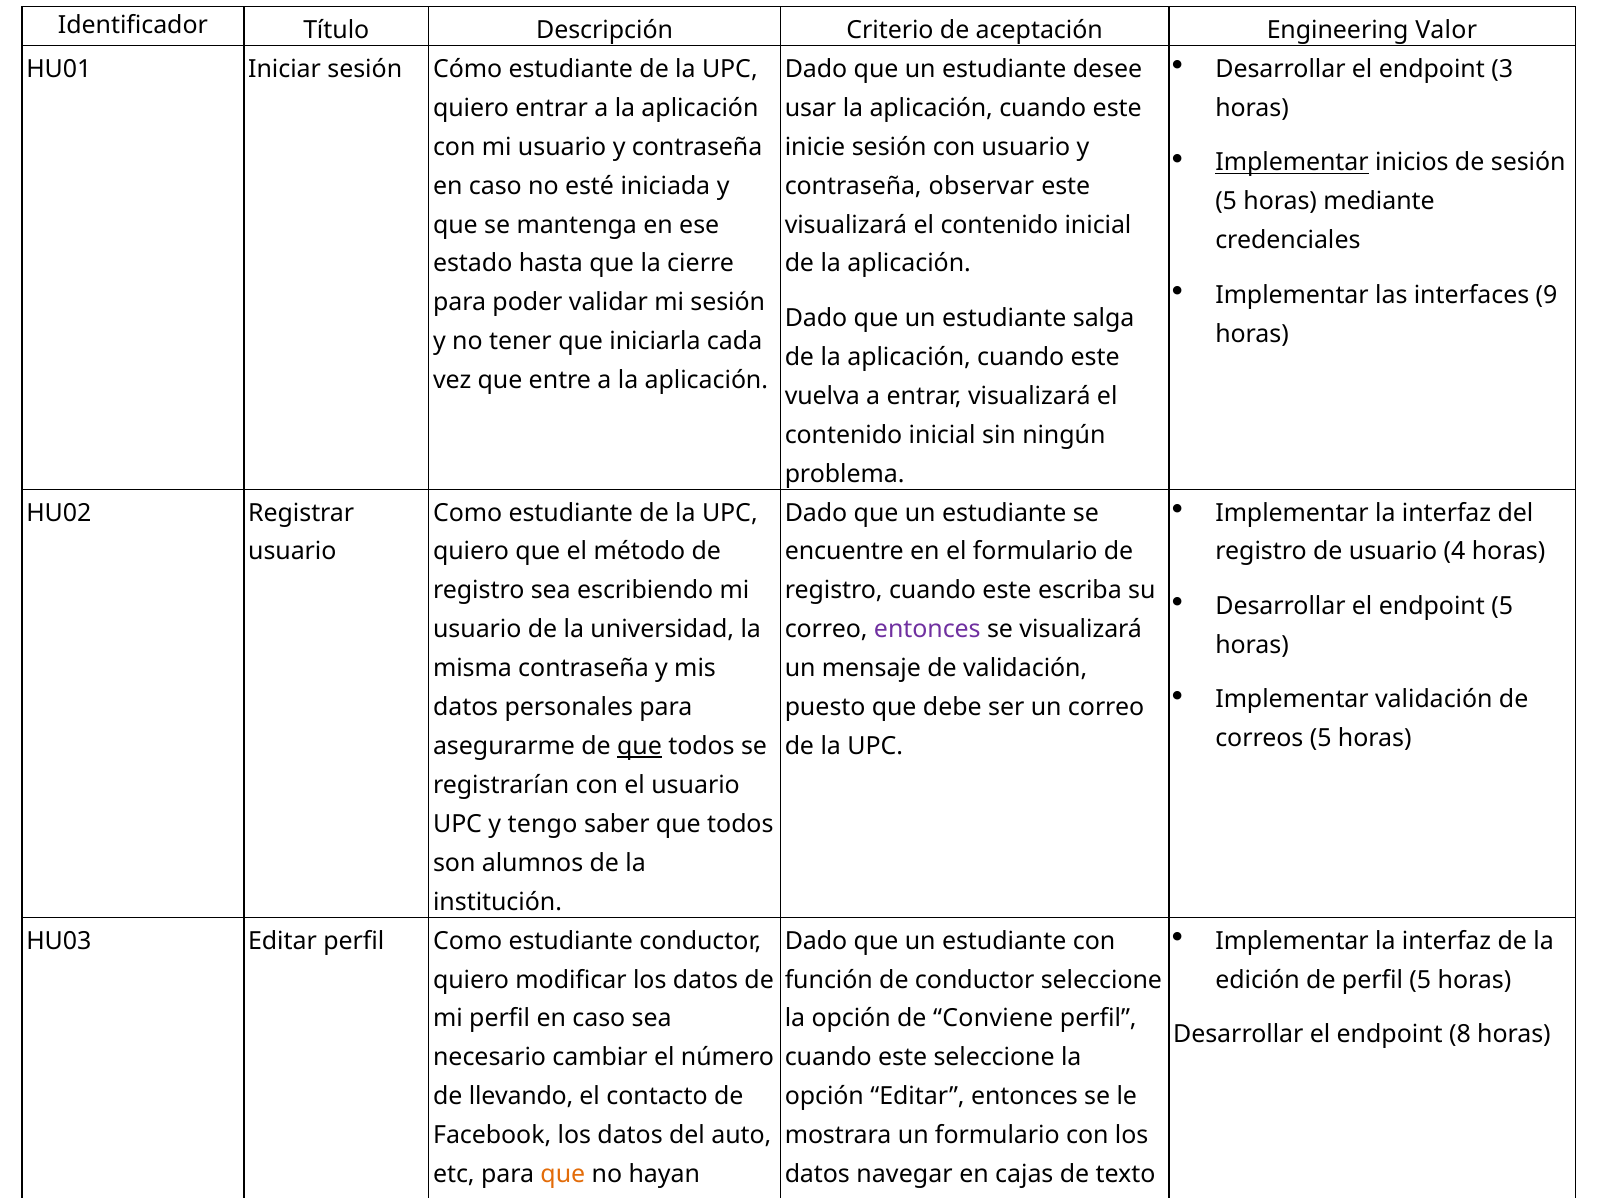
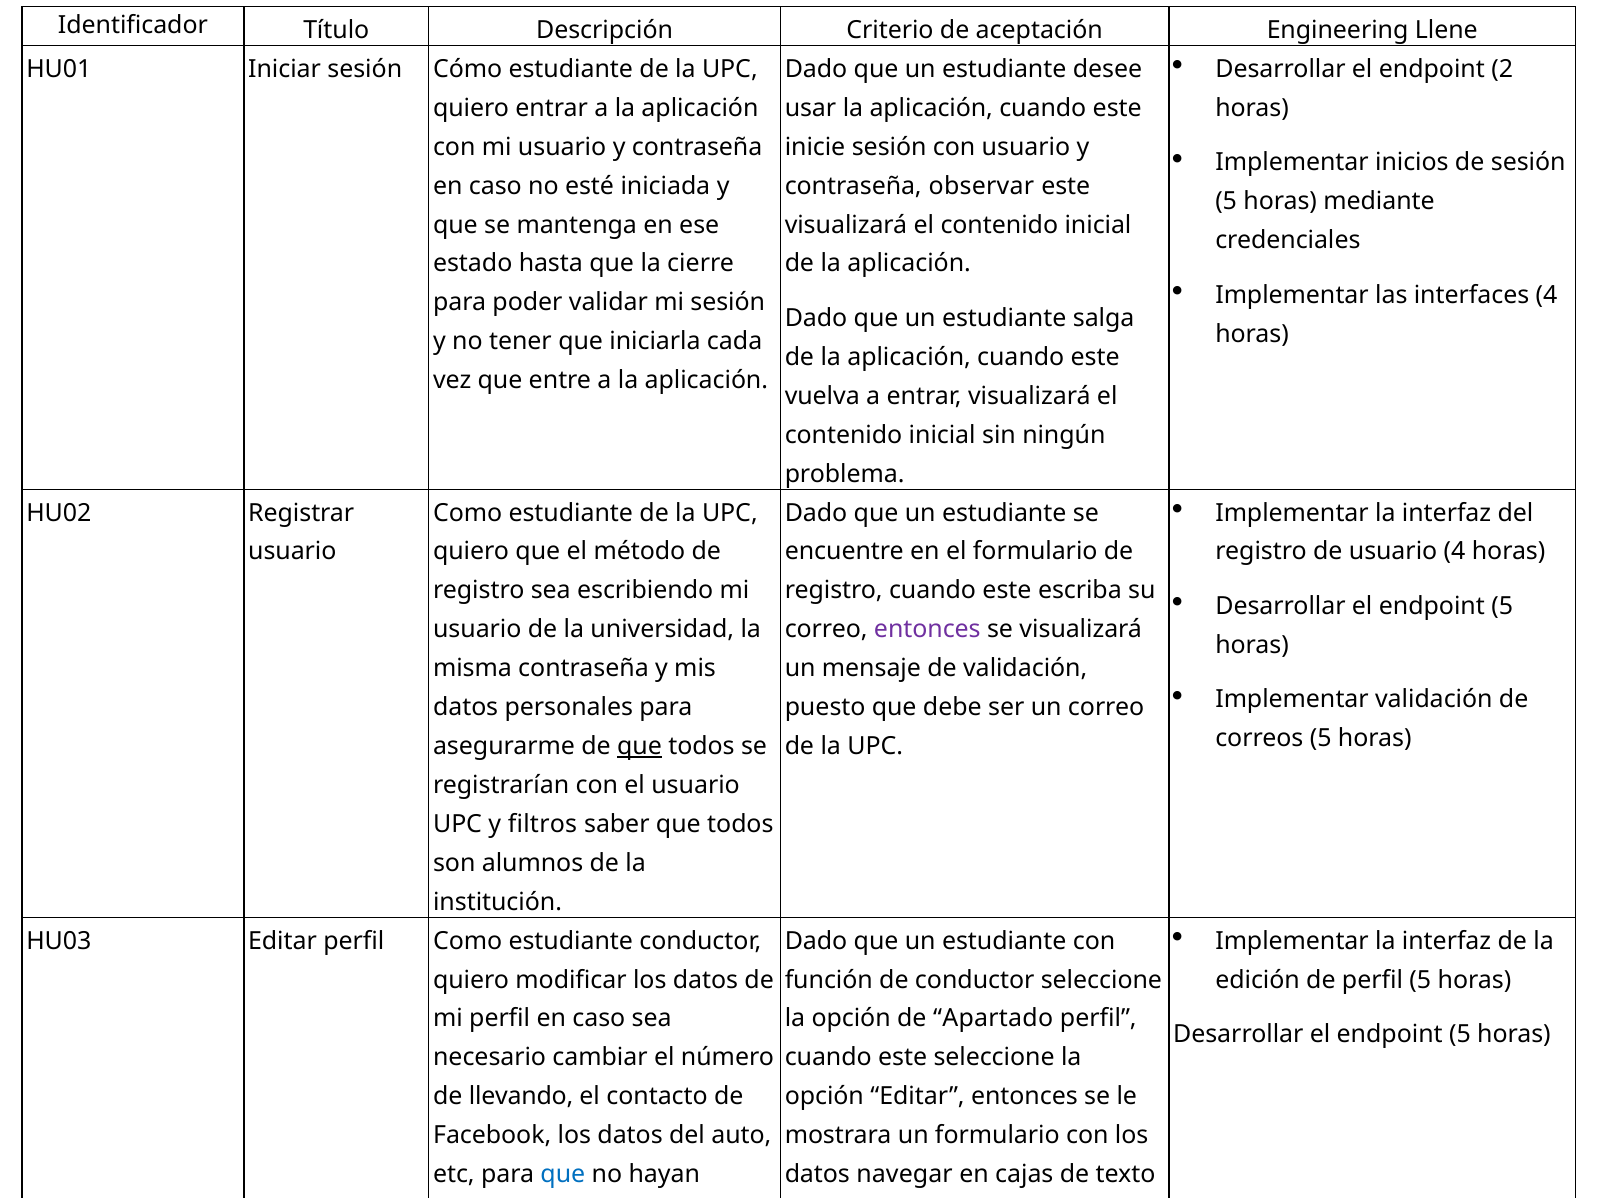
Valor: Valor -> Llene (1446, 30)
3: 3 -> 2 (1502, 69)
Implementar underline: present -> none (1292, 163)
interfaces 9: 9 -> 4 (1547, 295)
tengo: tengo -> filtros (542, 824)
Conviene: Conviene -> Apartado (993, 1019)
8: 8 -> 5 (1460, 1035)
que colour: orange -> blue (563, 1175)
